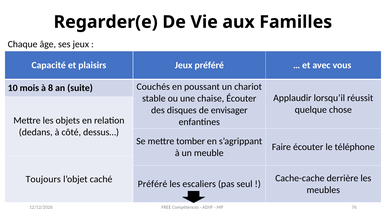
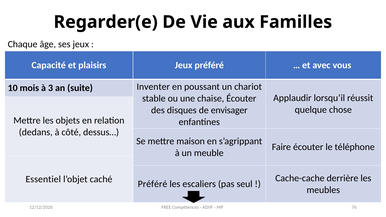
8: 8 -> 3 (51, 88)
Couchés: Couchés -> Inventer (153, 87)
tomber: tomber -> maison (191, 141)
Toujours: Toujours -> Essentiel (43, 179)
